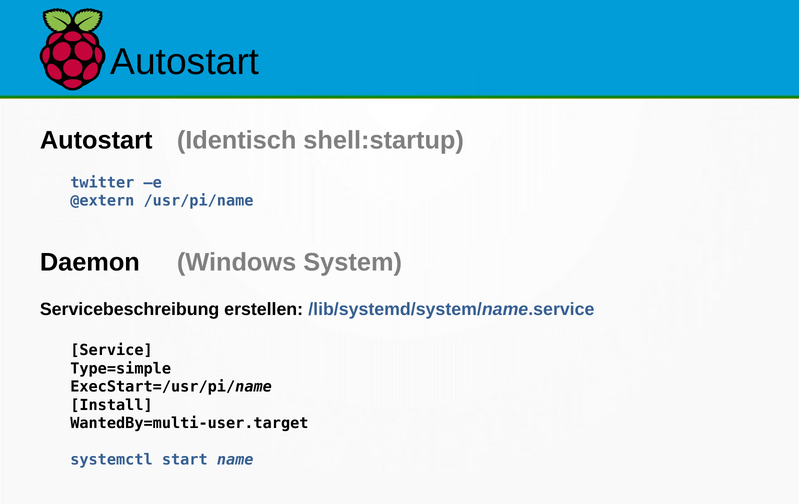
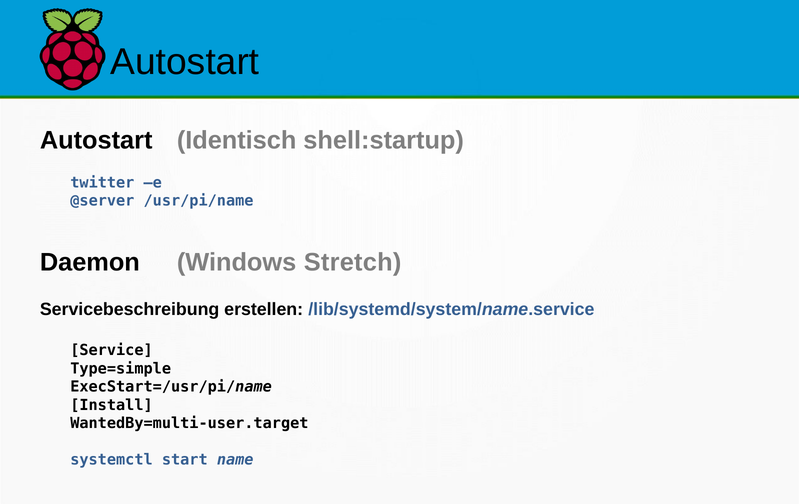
@extern: @extern -> @server (102, 201)
System: System -> Stretch (353, 262)
